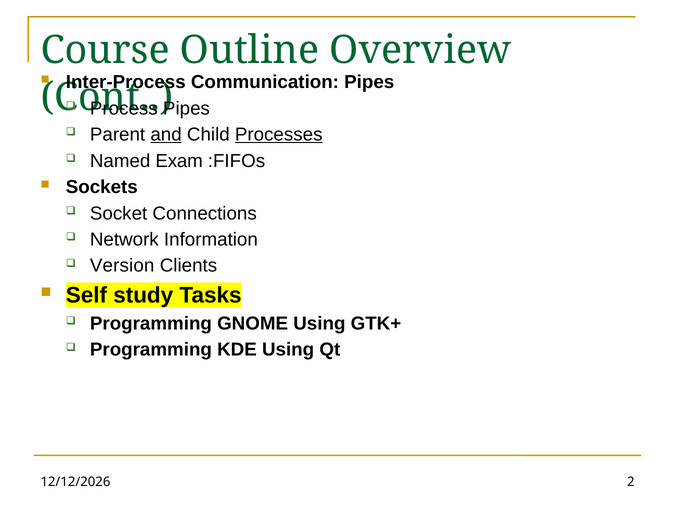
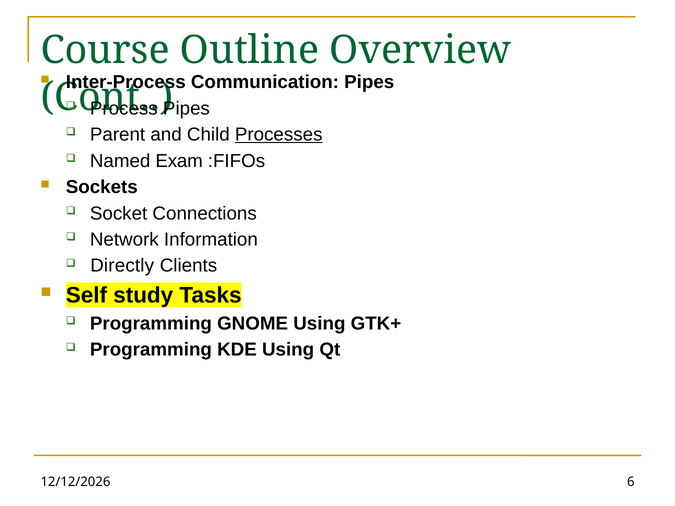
and underline: present -> none (166, 135)
Version: Version -> Directly (122, 266)
2: 2 -> 6 (631, 482)
